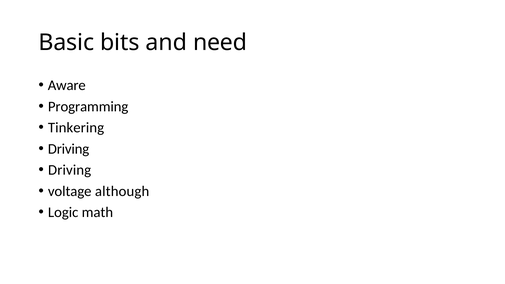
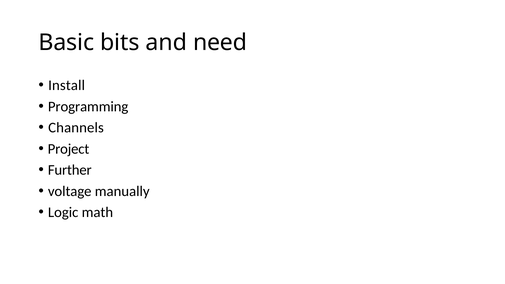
Aware: Aware -> Install (67, 85)
Tinkering: Tinkering -> Channels (76, 128)
Driving: Driving -> Project (69, 149)
Driving: Driving -> Further (70, 170)
although: although -> manually (122, 191)
